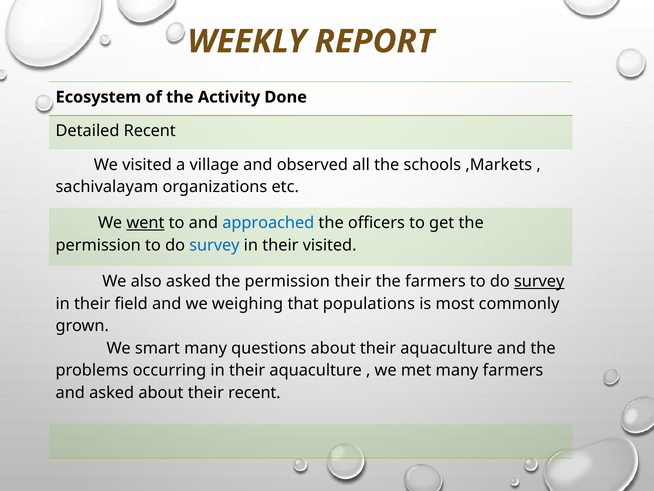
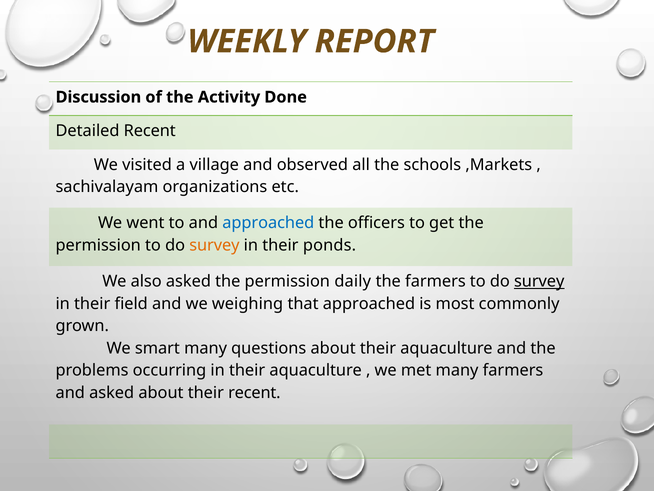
Ecosystem: Ecosystem -> Discussion (98, 97)
went underline: present -> none (145, 223)
survey colour: blue -> orange (214, 245)
their visited: visited -> ponds (329, 245)
permission their: their -> daily (353, 281)
that populations: populations -> approached (369, 303)
